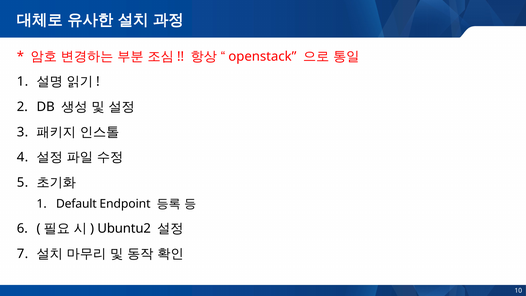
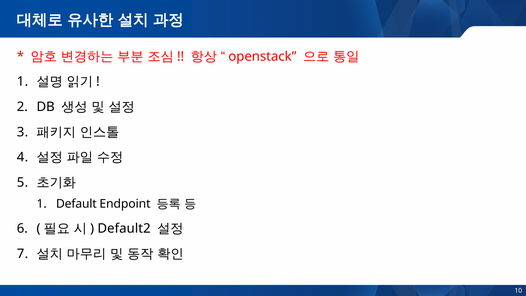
Ubuntu2: Ubuntu2 -> Default2 (124, 228)
